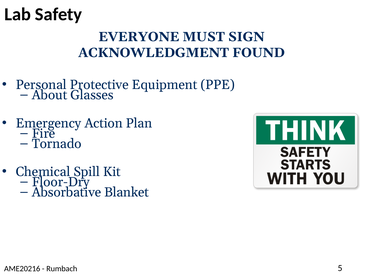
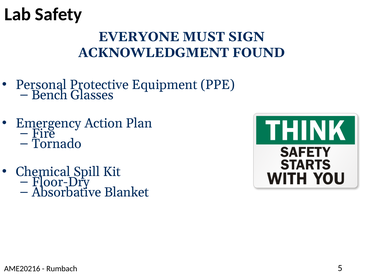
About: About -> Bench (50, 95)
